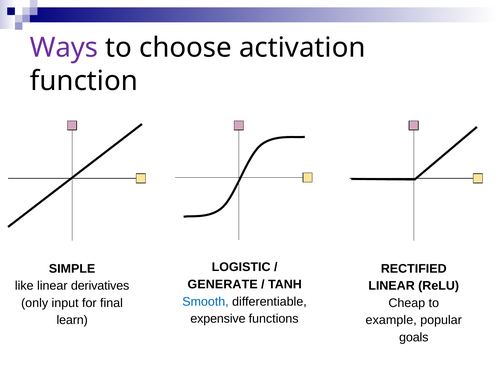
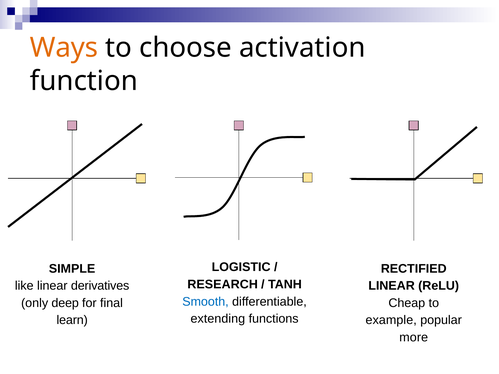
Ways colour: purple -> orange (64, 48)
GENERATE: GENERATE -> RESEARCH (223, 285)
input: input -> deep (65, 303)
expensive: expensive -> extending (218, 319)
goals: goals -> more (414, 338)
